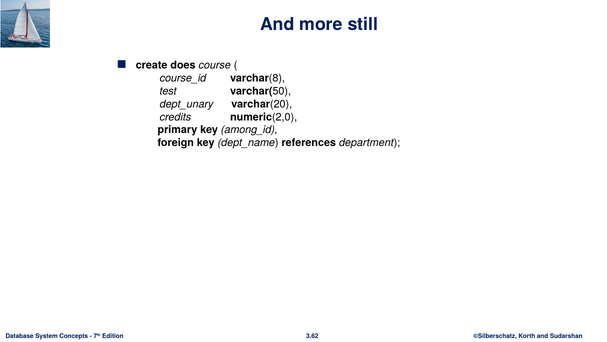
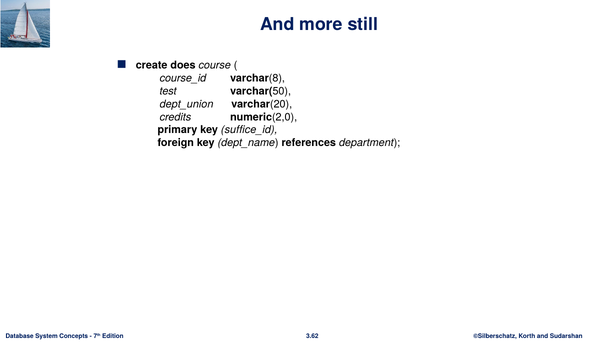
dept_unary: dept_unary -> dept_union (187, 104)
among_id: among_id -> suffice_id (249, 130)
